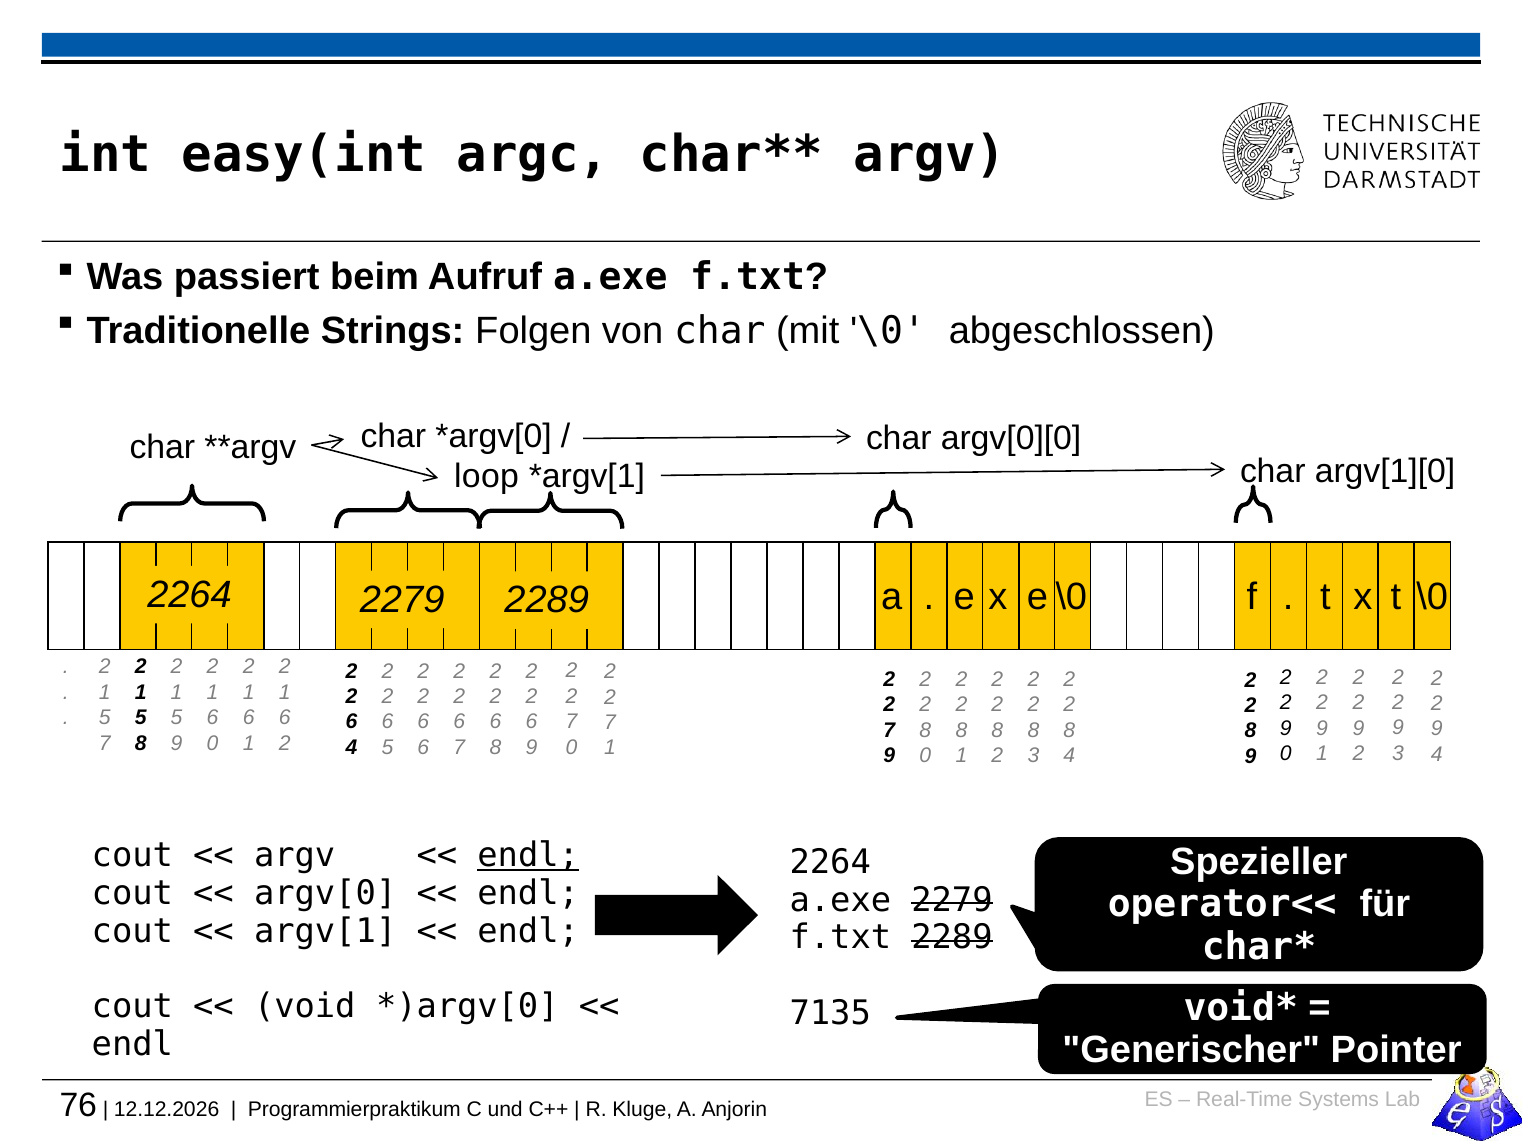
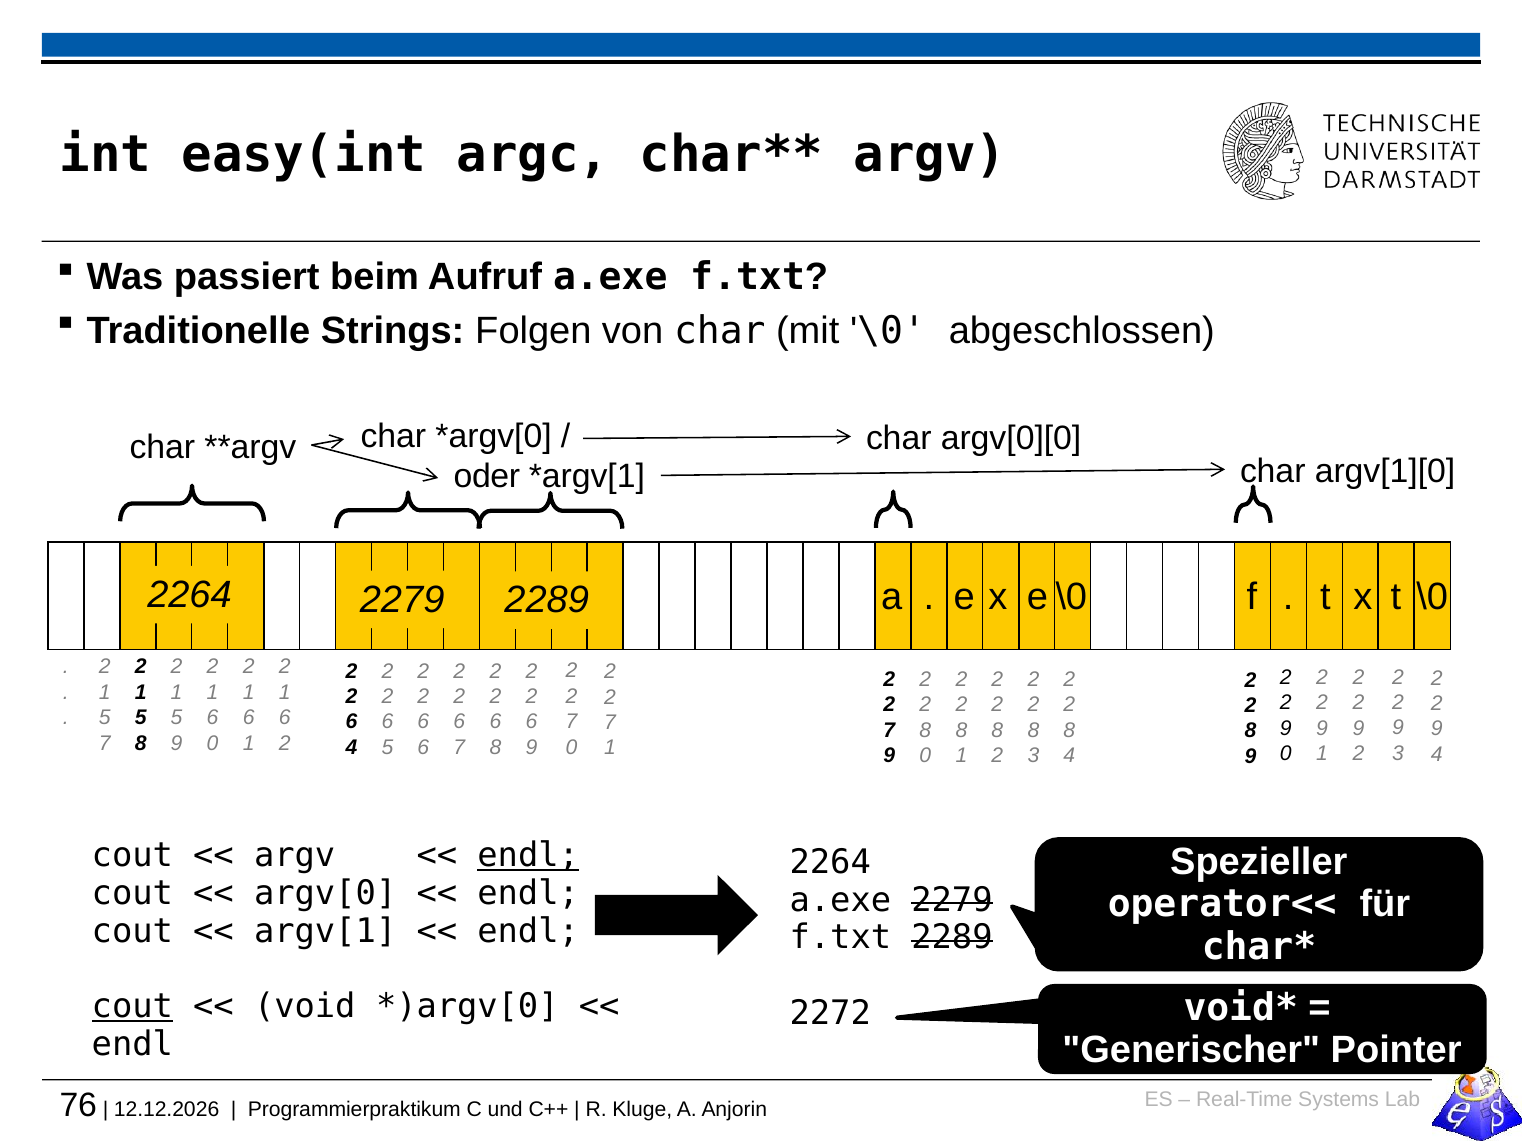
loop: loop -> oder (487, 477)
cout underline: none -> present (132, 1007)
7135: 7135 -> 2272 (830, 1014)
